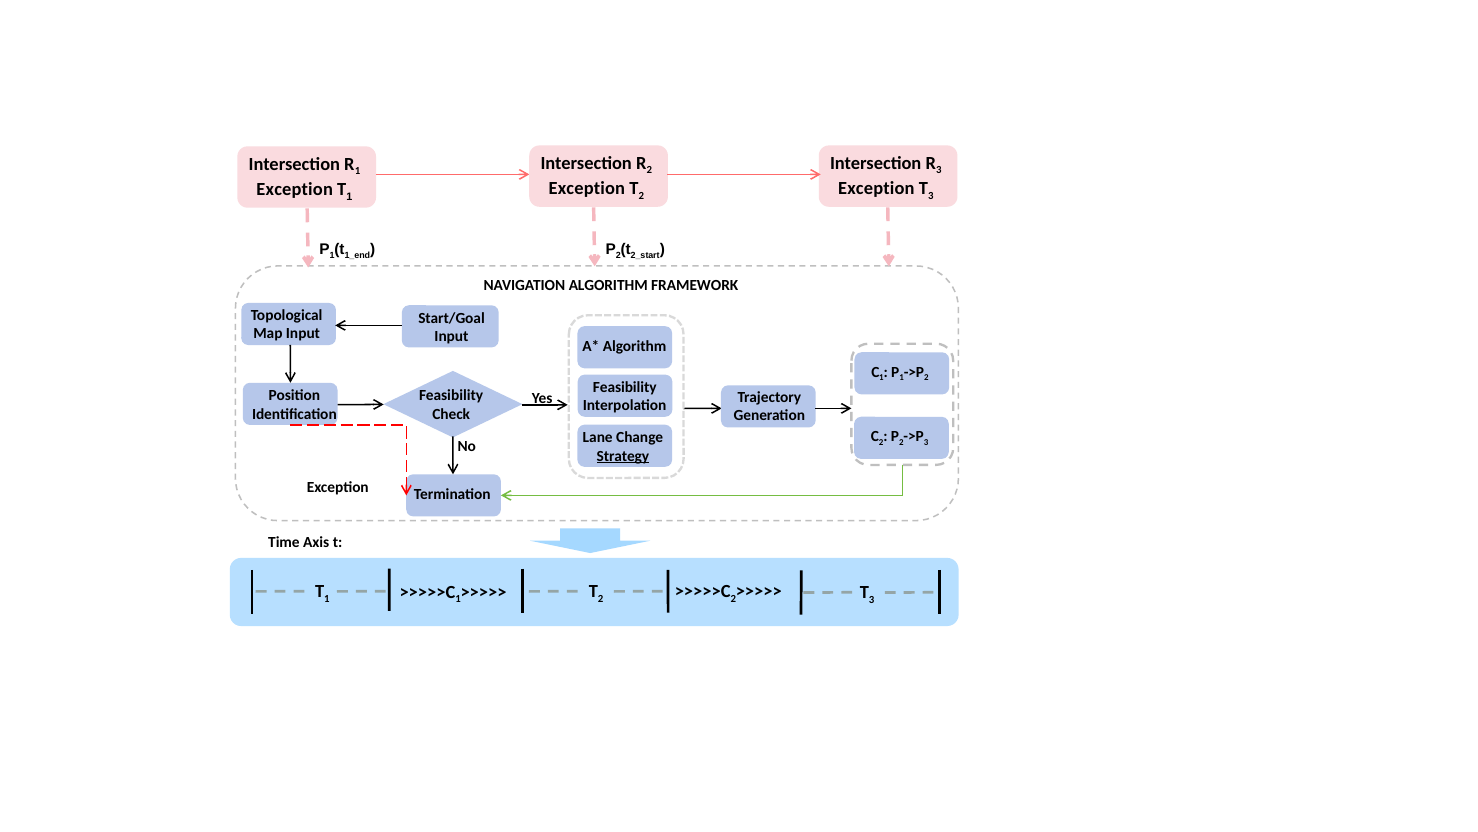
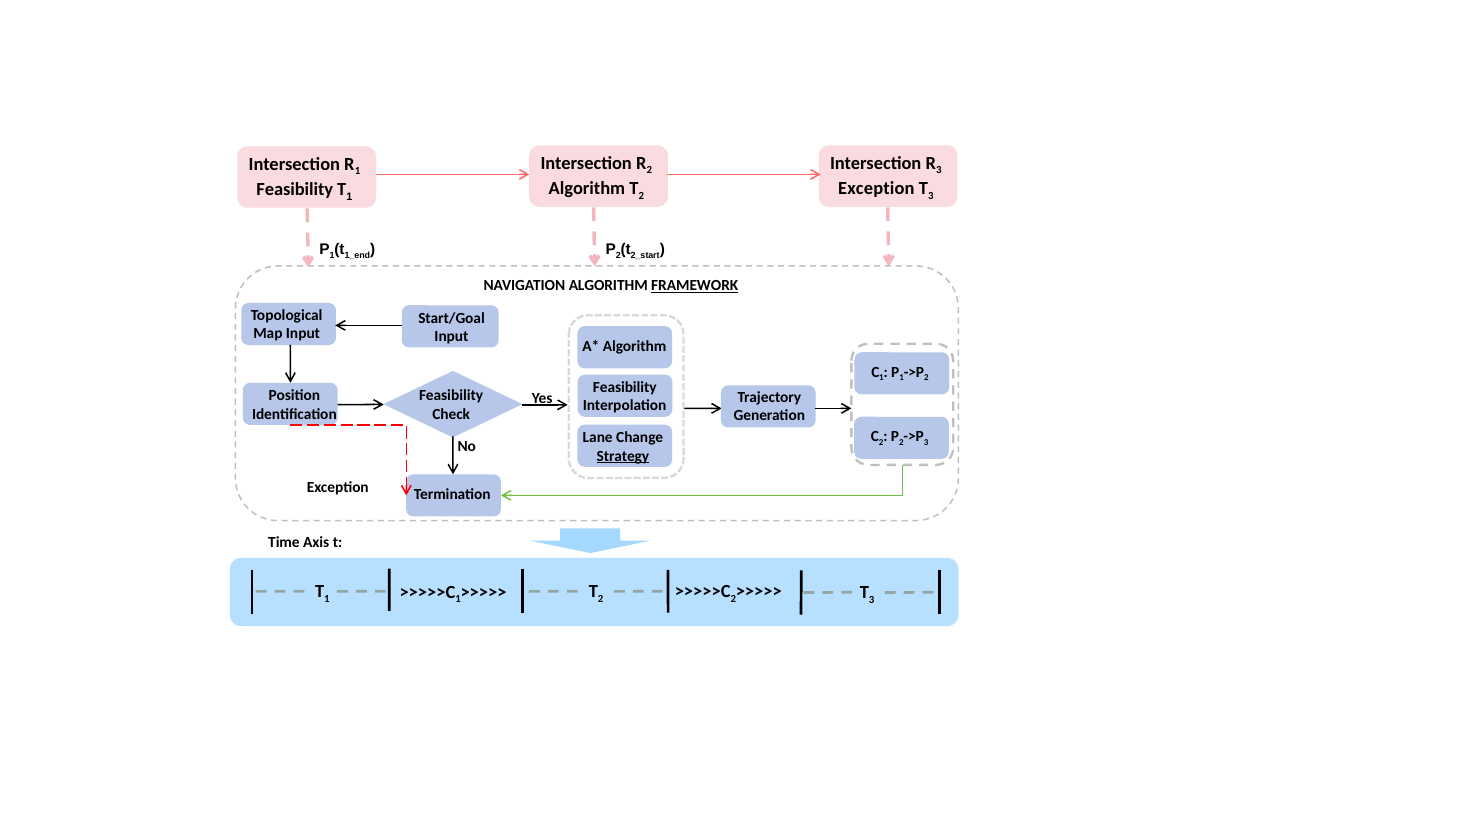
Exception: Exception -> Algorithm (587, 188)
Exception: Exception -> Feasibility (295, 189)
FRAMEWORK underline: none -> present (695, 285)
